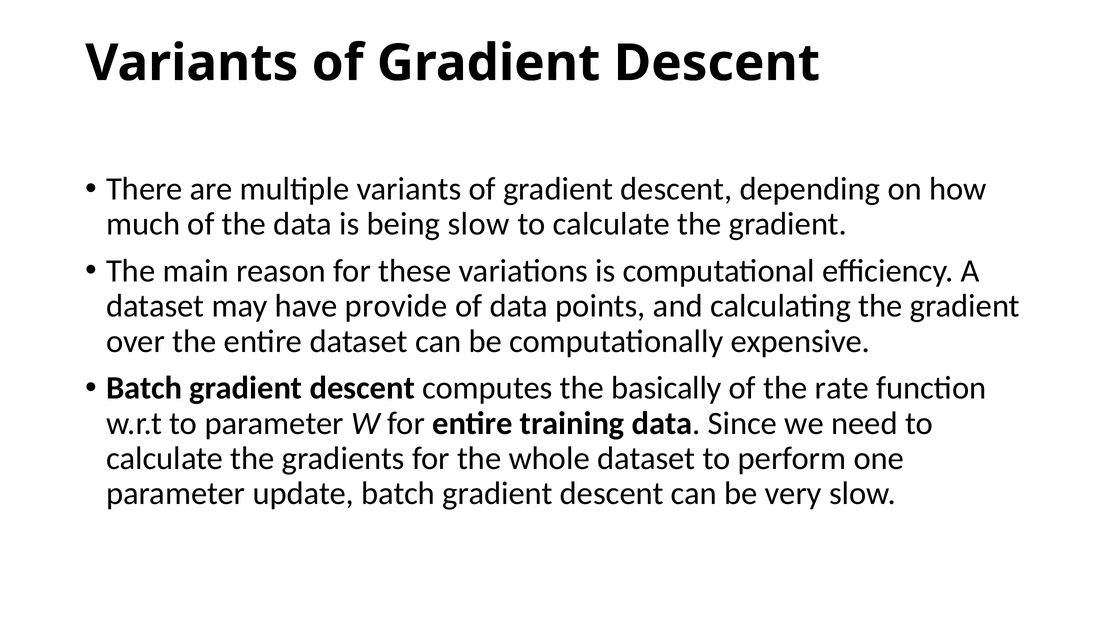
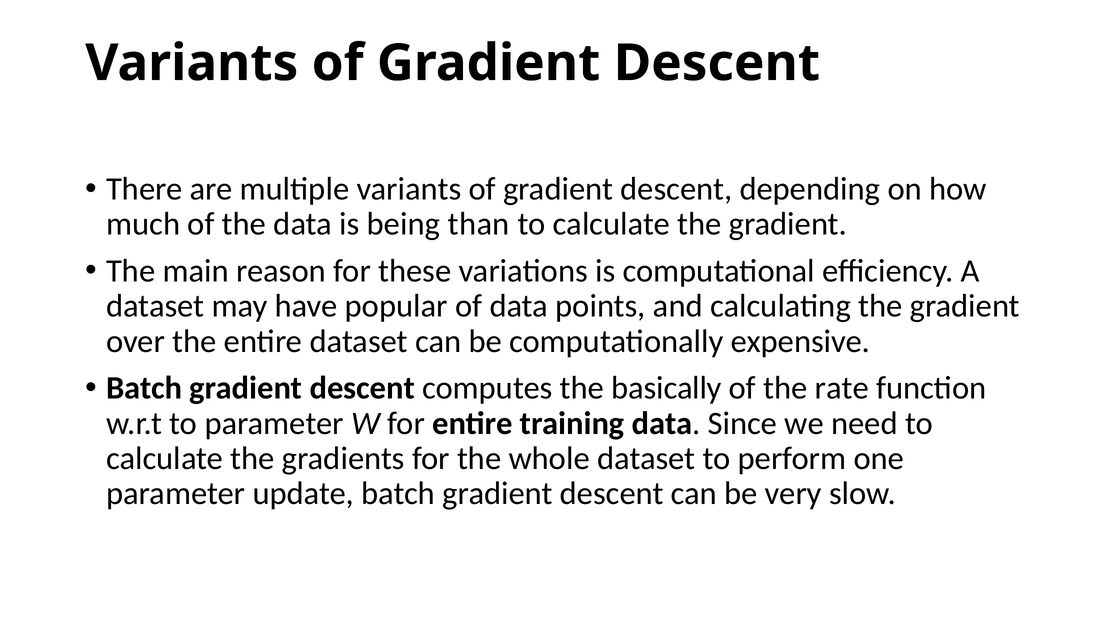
being slow: slow -> than (479, 224)
provide: provide -> popular (396, 306)
